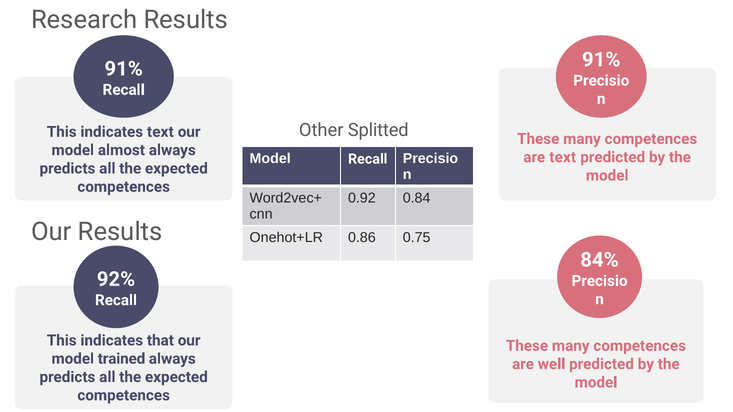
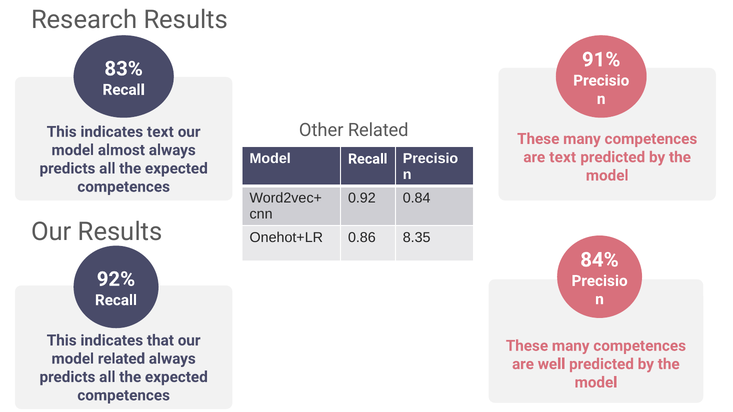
91%: 91% -> 83% (124, 69)
Other Splitted: Splitted -> Related (378, 131)
0.75: 0.75 -> 8.35 (417, 238)
model trained: trained -> related (121, 359)
